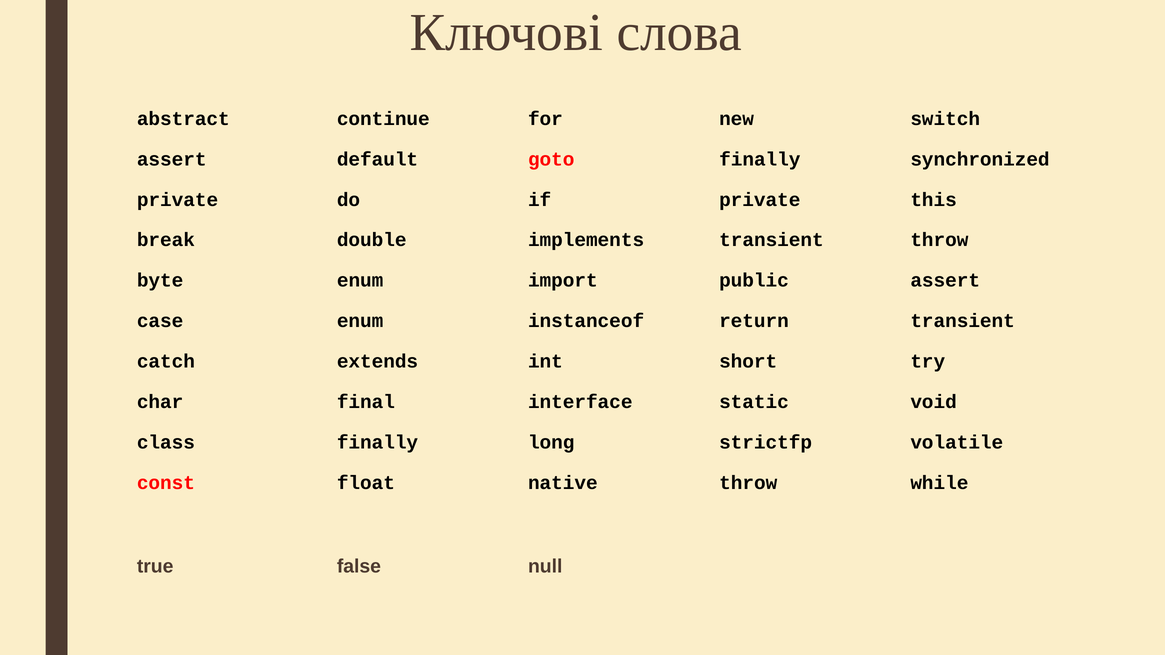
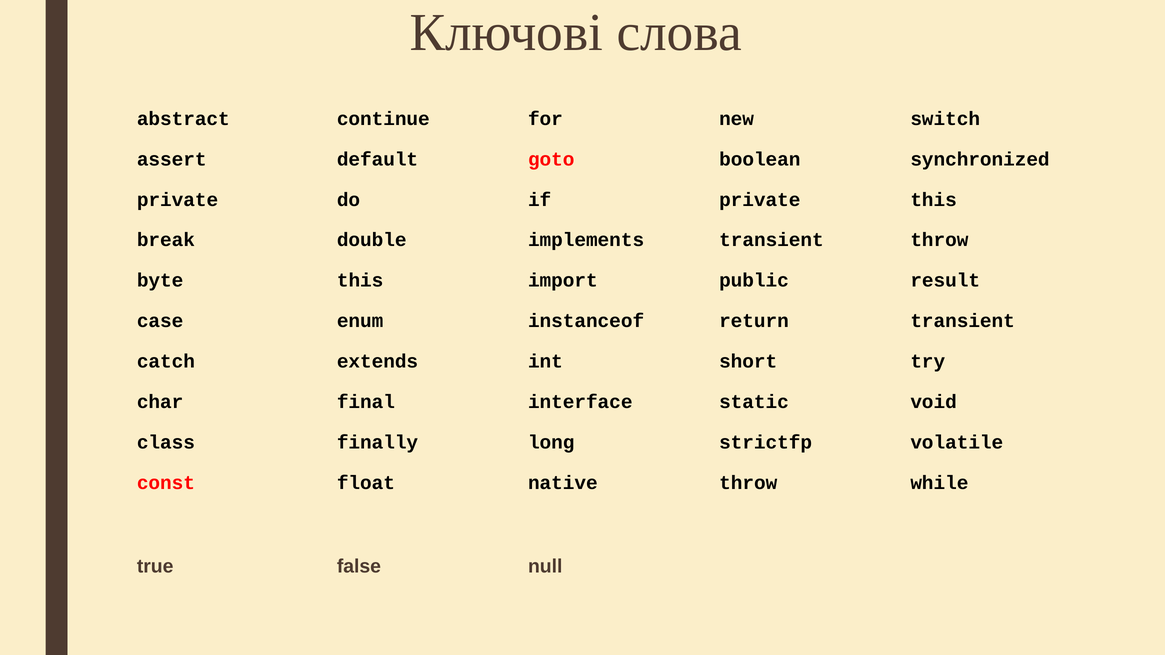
goto finally: finally -> boolean (760, 159)
byte enum: enum -> this (360, 281)
public assert: assert -> result (945, 281)
